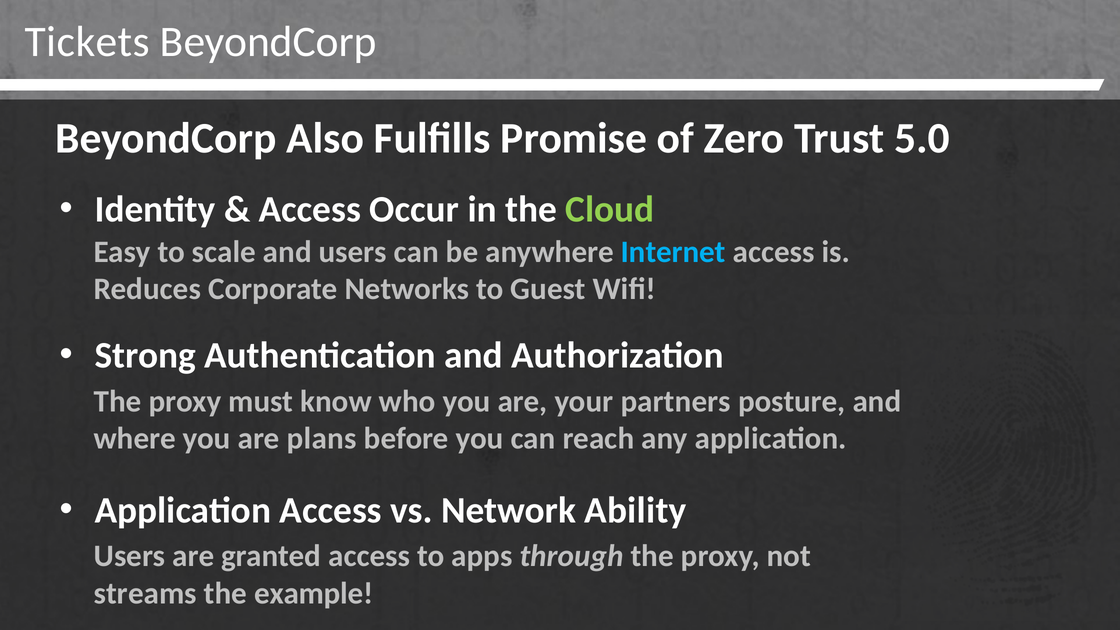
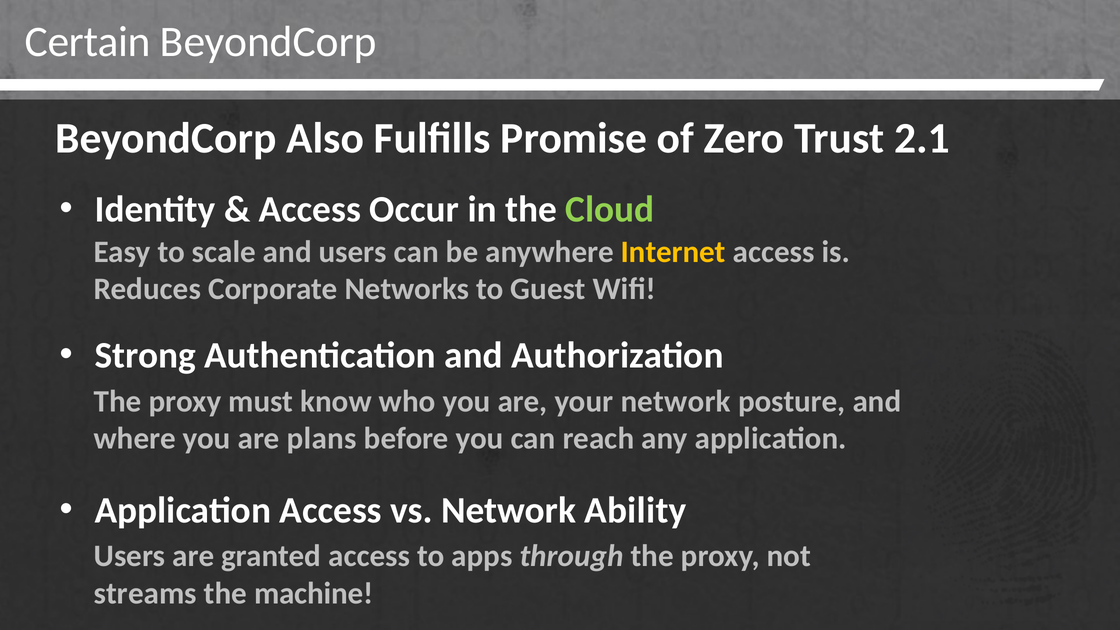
Tickets: Tickets -> Certain (88, 42)
5.0: 5.0 -> 2.1 (922, 138)
Internet colour: light blue -> yellow (673, 252)
your partners: partners -> network (676, 401)
example: example -> machine (314, 593)
